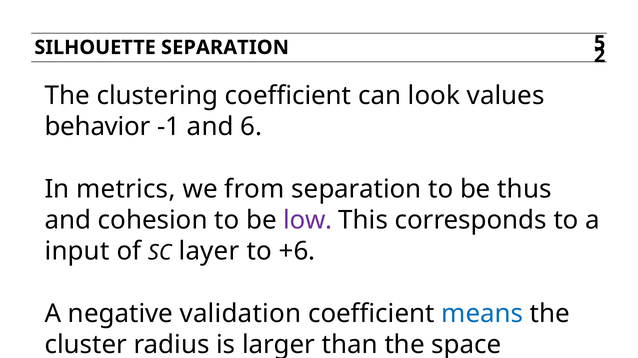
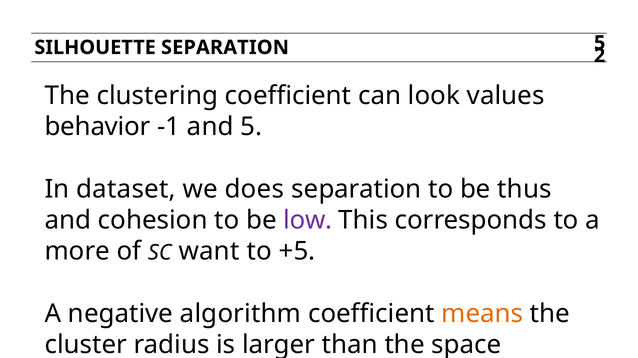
and 6: 6 -> 5 (251, 127)
metrics: metrics -> dataset (126, 189)
from: from -> does (254, 189)
input: input -> more (77, 251)
layer: layer -> want (209, 251)
+6: +6 -> +5 (297, 251)
validation: validation -> algorithm (240, 314)
means colour: blue -> orange (482, 314)
